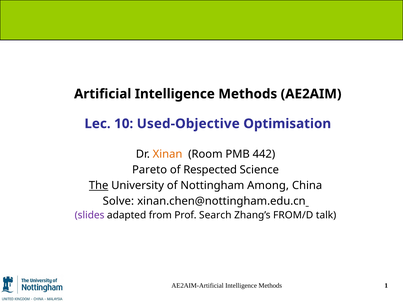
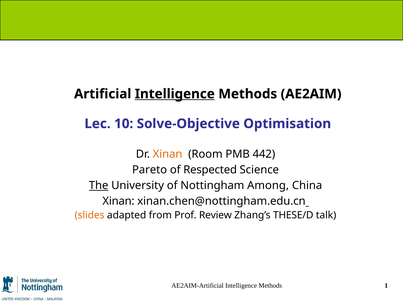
Intelligence underline: none -> present (175, 94)
Used-Objective: Used-Objective -> Solve-Objective (188, 124)
Solve: Solve -> Xinan (118, 201)
slides colour: purple -> orange (90, 215)
Search: Search -> Review (215, 215)
FROM/D: FROM/D -> THESE/D (293, 215)
